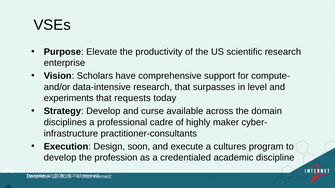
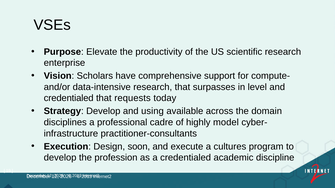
experiments: experiments -> credentialed (69, 98)
curse: curse -> using (152, 111)
maker: maker -> model (226, 123)
